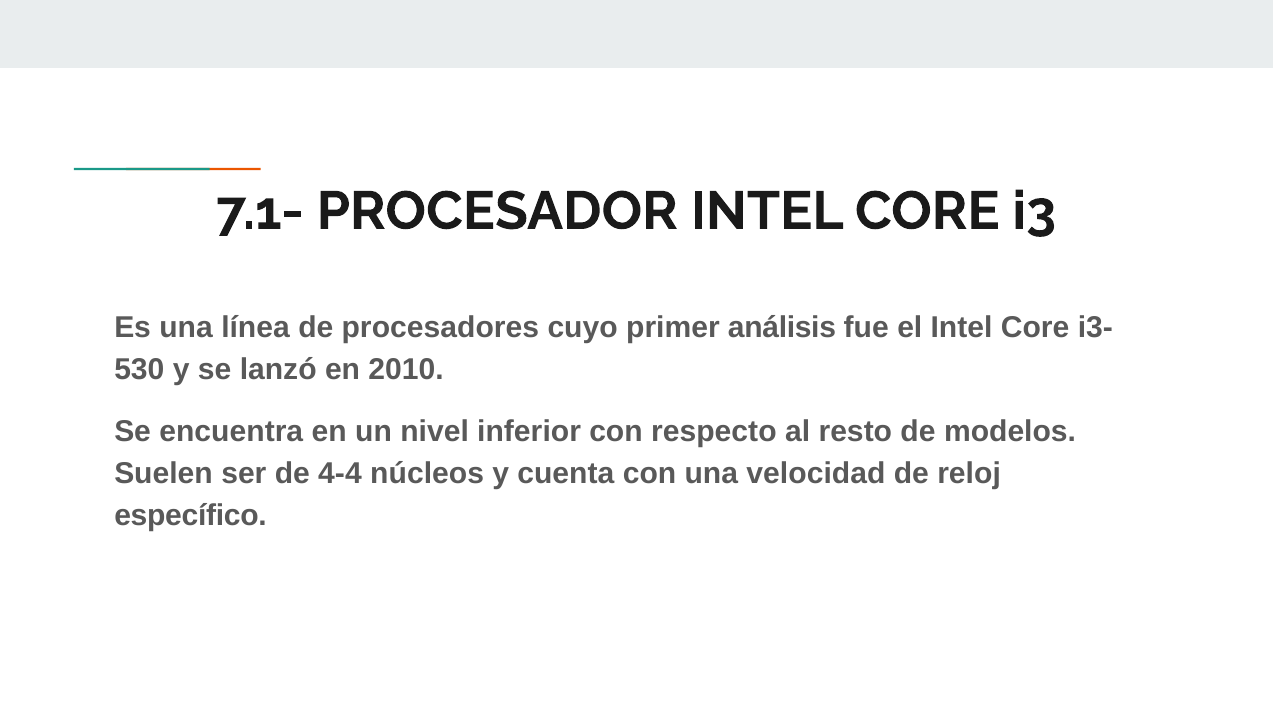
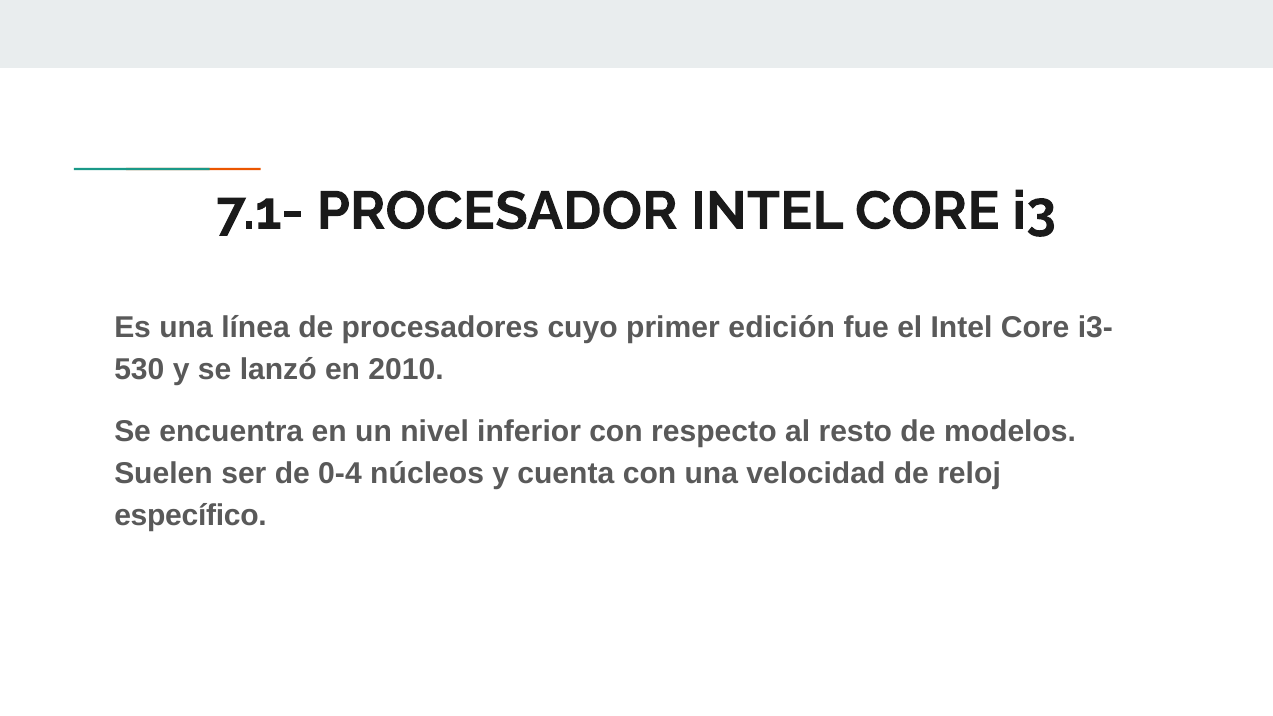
análisis: análisis -> edición (782, 328)
4-4: 4-4 -> 0-4 (340, 474)
